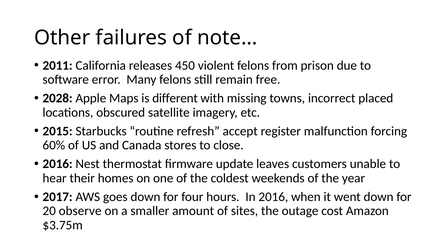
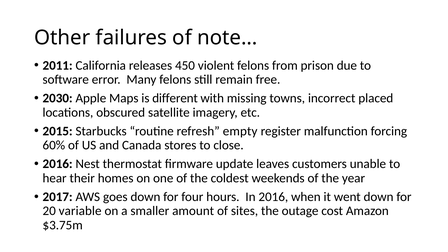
2028: 2028 -> 2030 (58, 98)
accept: accept -> empty (240, 131)
observe: observe -> variable (80, 211)
